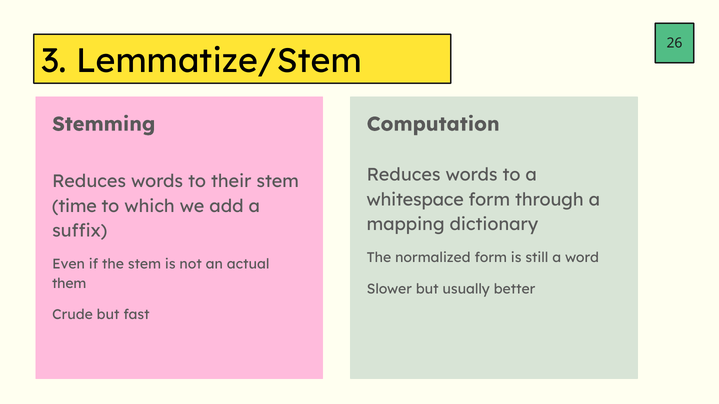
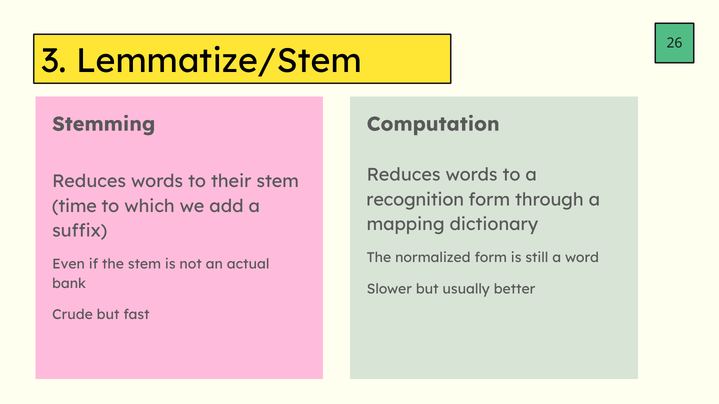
whitespace: whitespace -> recognition (415, 200)
them: them -> bank (69, 284)
